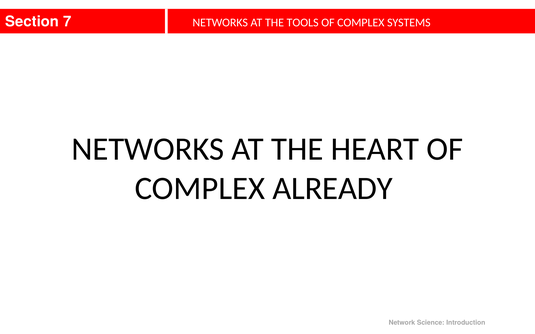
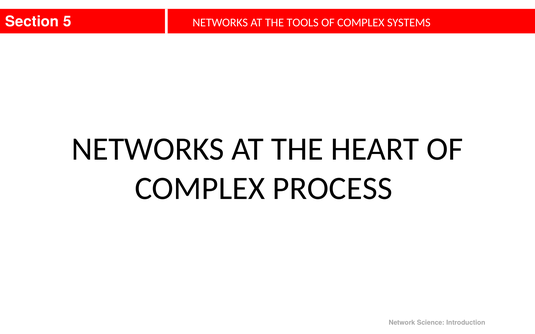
7: 7 -> 5 (67, 22)
ALREADY: ALREADY -> PROCESS (332, 189)
